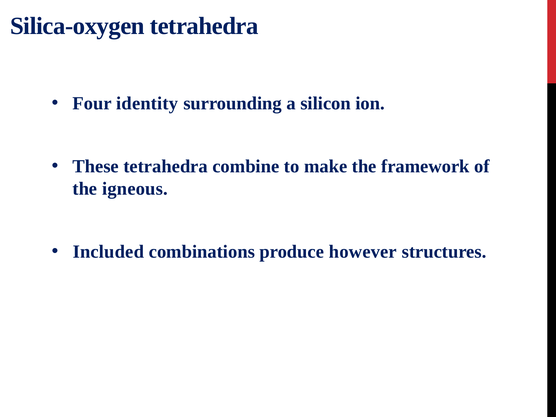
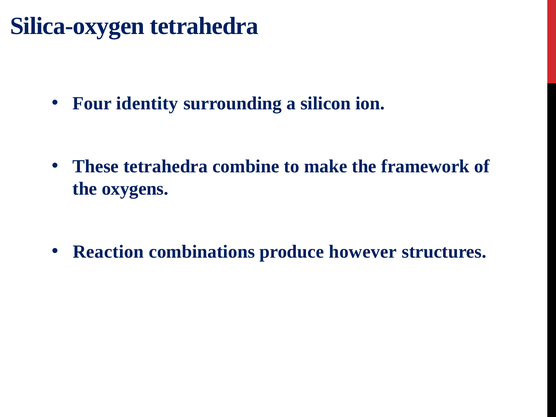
igneous: igneous -> oxygens (135, 189)
Included: Included -> Reaction (108, 252)
